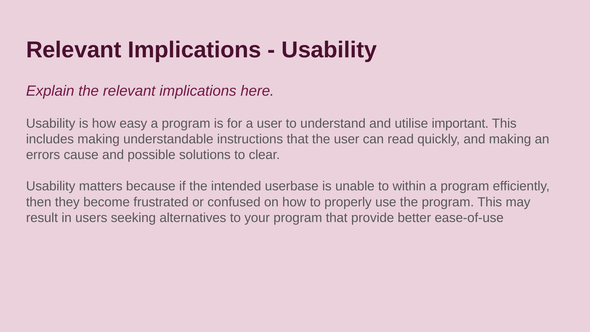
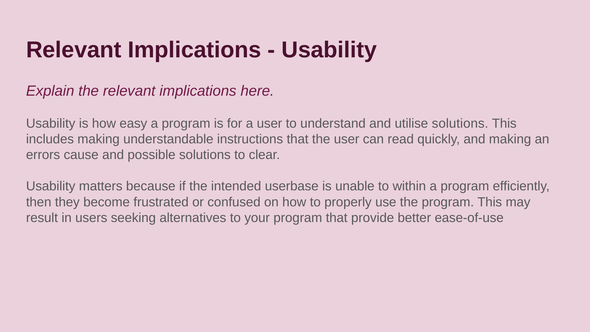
utilise important: important -> solutions (460, 123)
